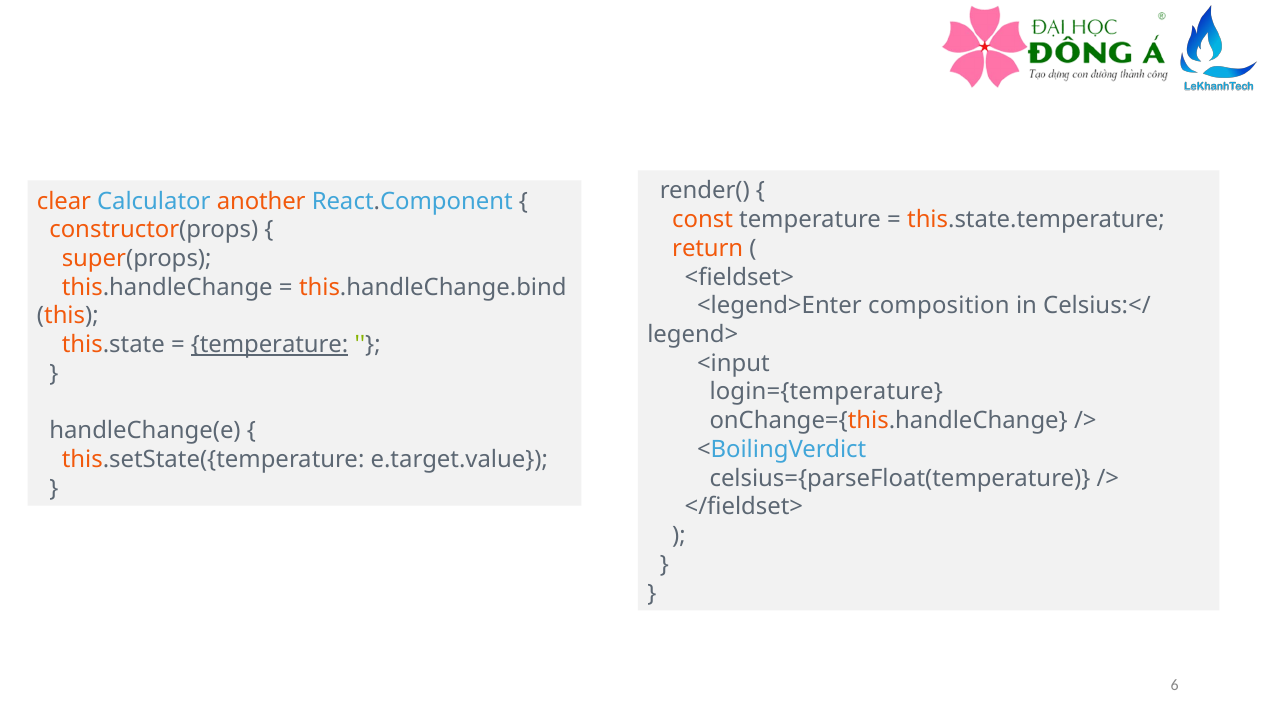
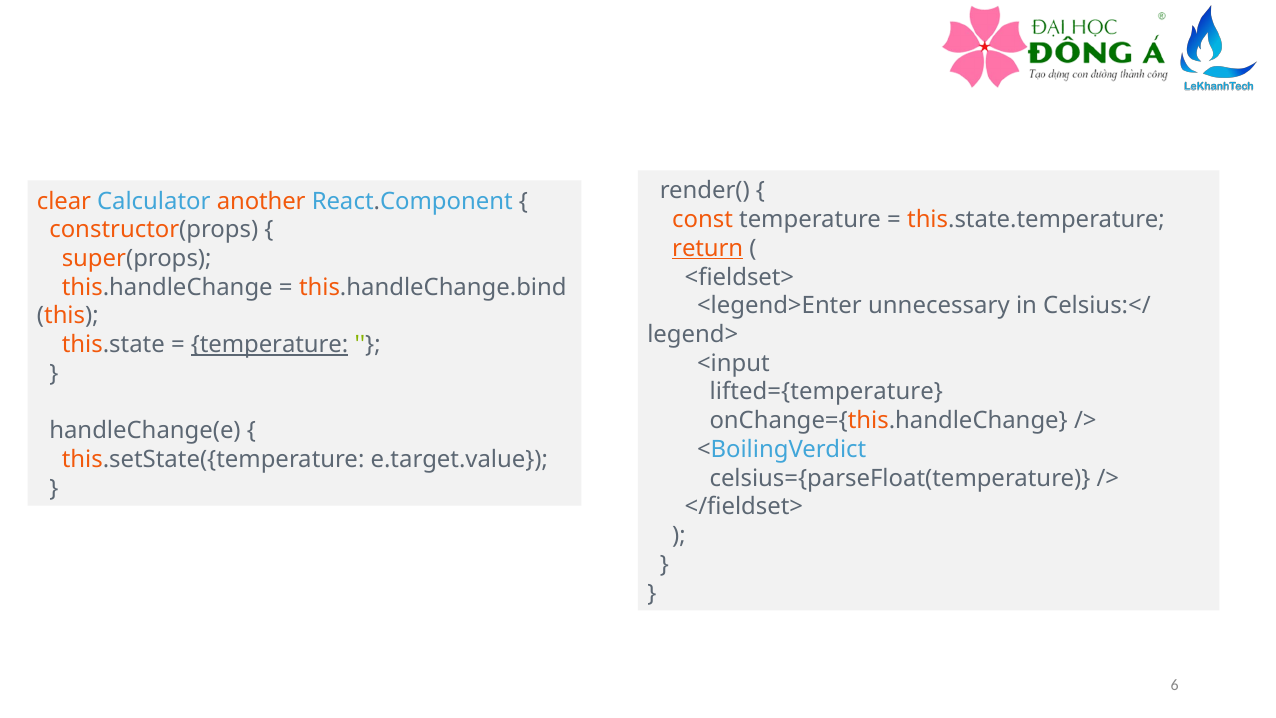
return underline: none -> present (708, 248)
composition: composition -> unnecessary (939, 306)
login={temperature: login={temperature -> lifted={temperature (826, 392)
